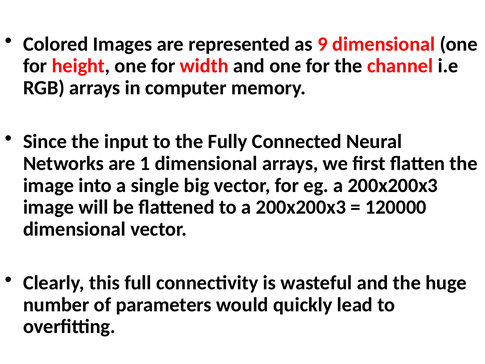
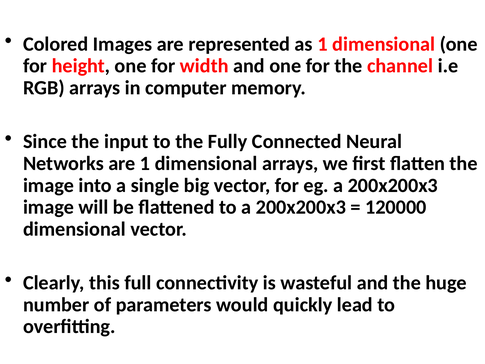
as 9: 9 -> 1 (323, 44)
